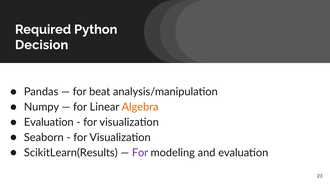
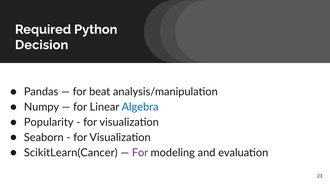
Algebra colour: orange -> blue (140, 107)
Evaluation: Evaluation -> Popularity (49, 122)
ScikitLearn(Results: ScikitLearn(Results -> ScikitLearn(Cancer (71, 152)
